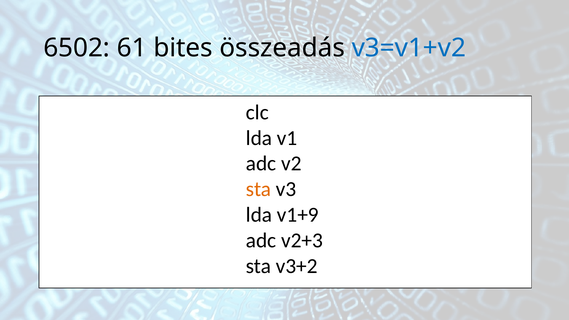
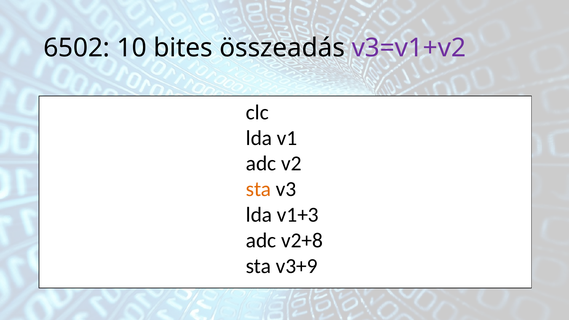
61: 61 -> 10 (132, 48)
v3=v1+v2 colour: blue -> purple (409, 48)
v1+9: v1+9 -> v1+3 (298, 215)
v2+3: v2+3 -> v2+8 (302, 240)
v3+2: v3+2 -> v3+9 (297, 266)
